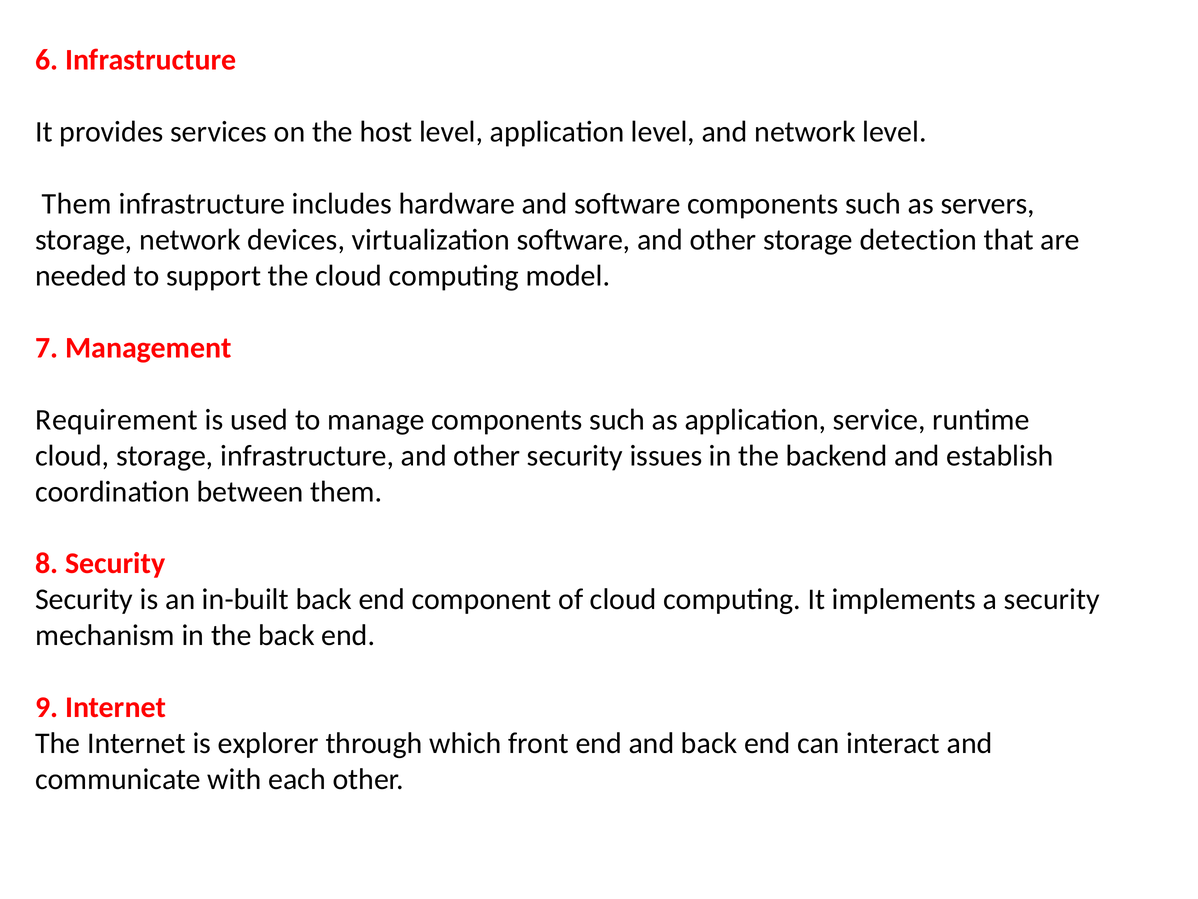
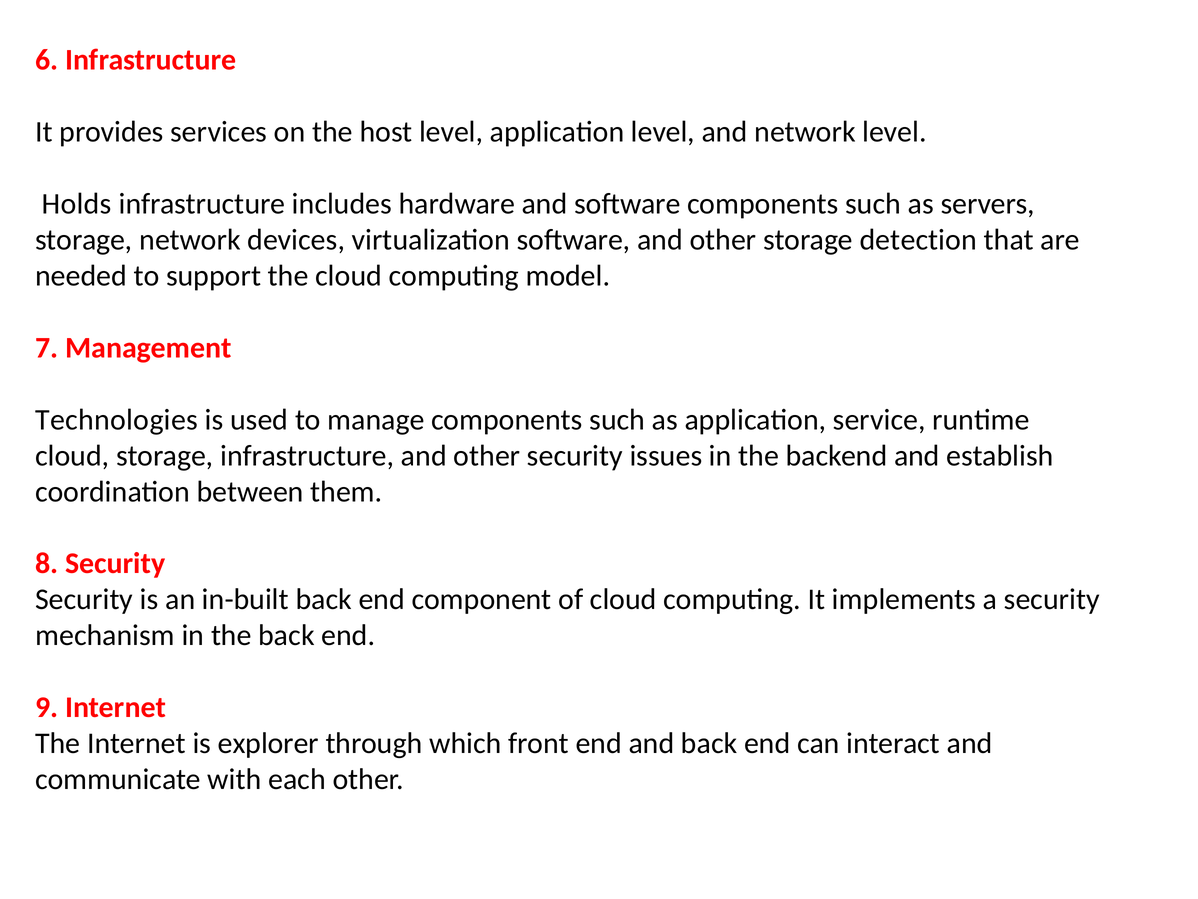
Them: Them -> Holds (77, 204)
Requirement: Requirement -> Technologies (117, 419)
